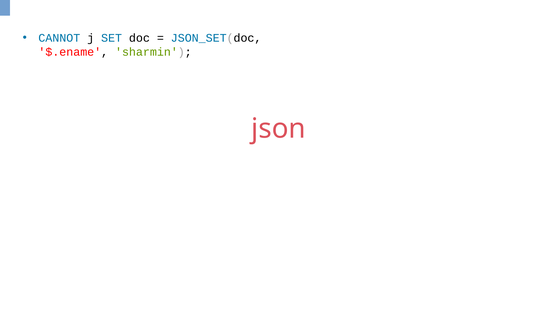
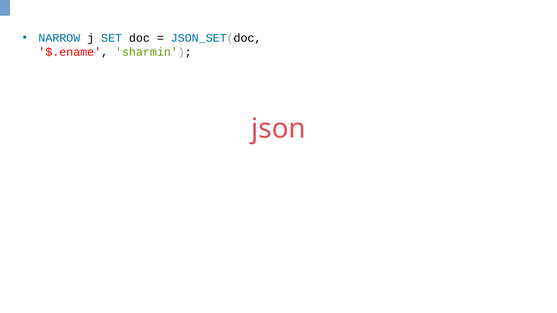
CANNOT: CANNOT -> NARROW (59, 38)
